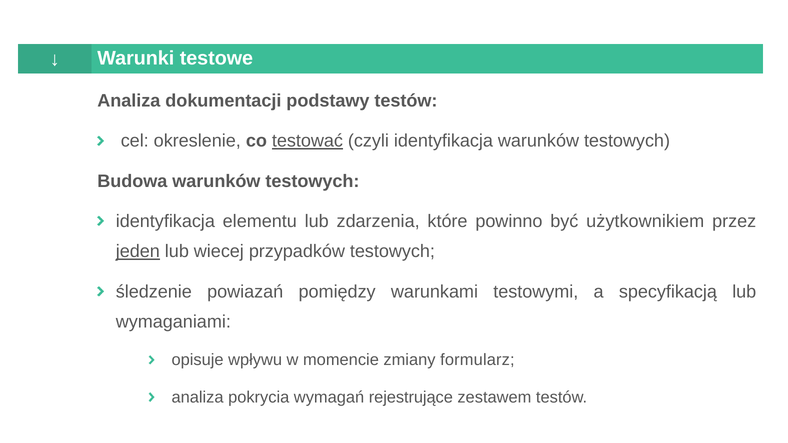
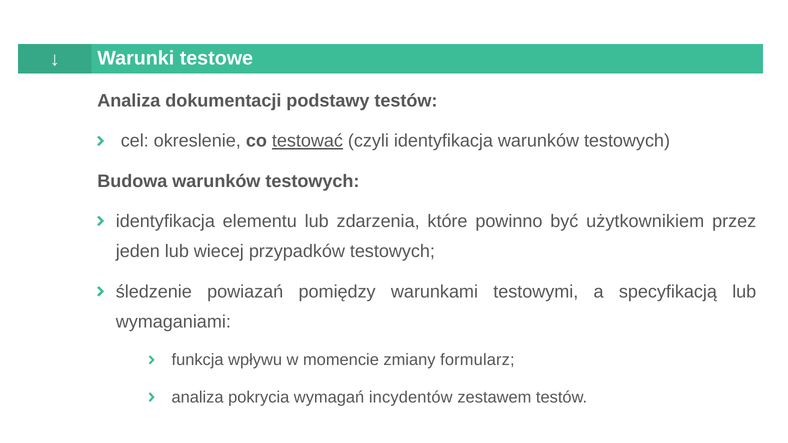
jeden underline: present -> none (138, 252)
opisuje: opisuje -> funkcja (198, 360)
rejestrujące: rejestrujące -> incydentów (411, 398)
